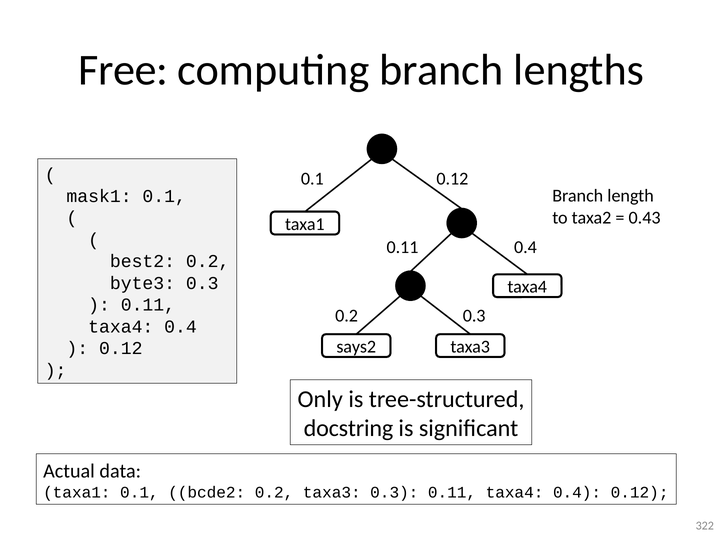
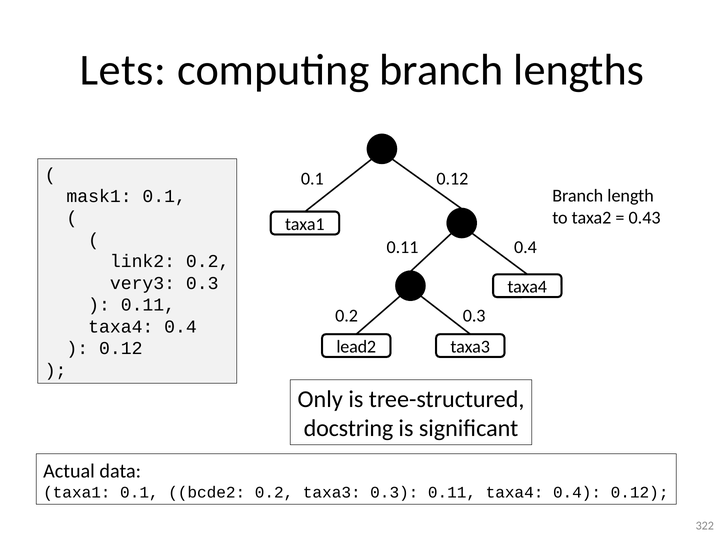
Free: Free -> Lets (123, 70)
best2: best2 -> link2 (142, 261)
byte3: byte3 -> very3 (142, 283)
says2: says2 -> lead2 (356, 347)
